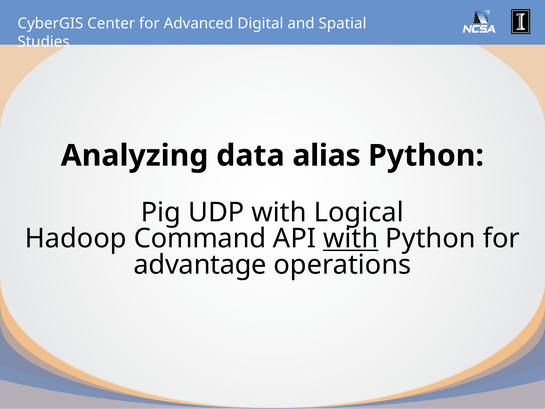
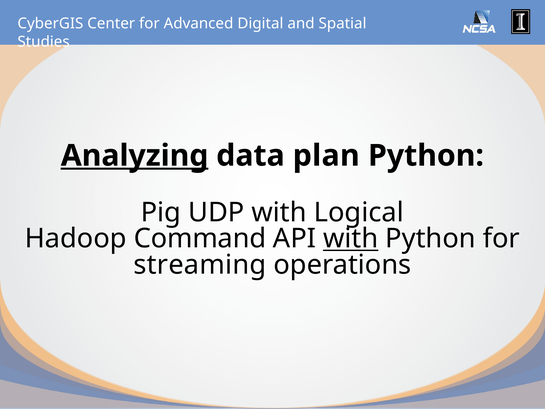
Analyzing underline: none -> present (135, 156)
alias: alias -> plan (326, 156)
advantage: advantage -> streaming (200, 265)
